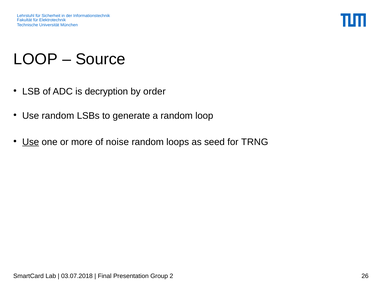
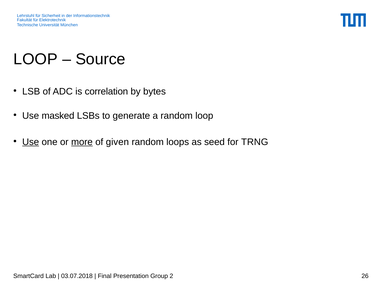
decryption: decryption -> correlation (106, 92)
order: order -> bytes (154, 92)
Use random: random -> masked (58, 116)
more underline: none -> present (82, 142)
noise: noise -> given (117, 142)
